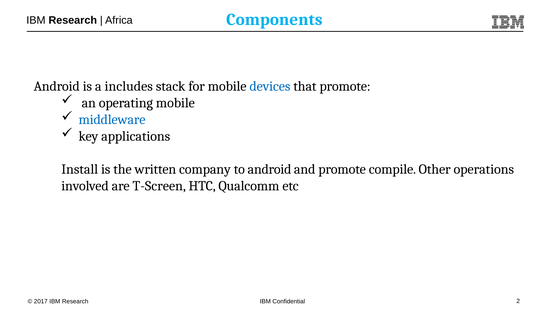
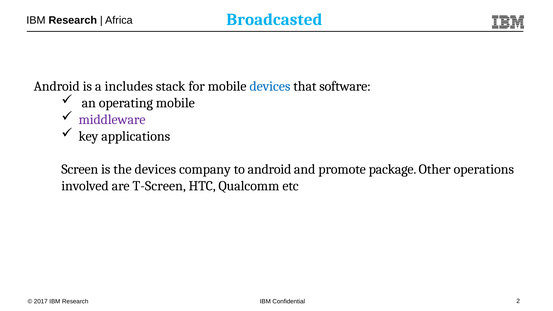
Components: Components -> Broadcasted (274, 20)
that promote: promote -> software (345, 86)
middleware colour: blue -> purple (112, 120)
Install: Install -> Screen (80, 169)
the written: written -> devices (155, 169)
compile: compile -> package (392, 169)
